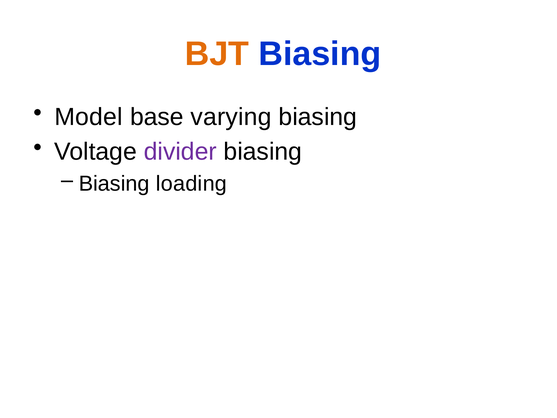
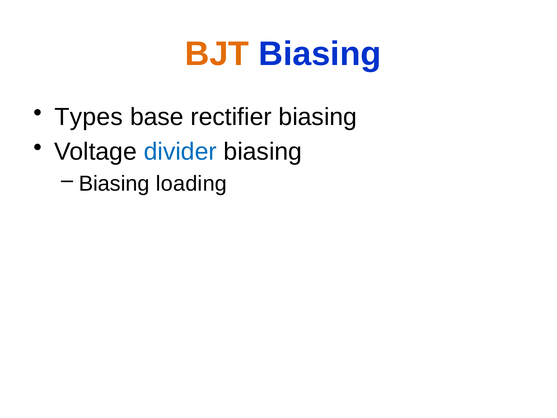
Model: Model -> Types (89, 117)
varying: varying -> rectifier (231, 117)
divider colour: purple -> blue (180, 152)
